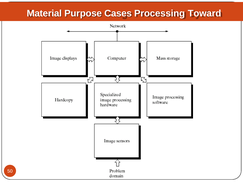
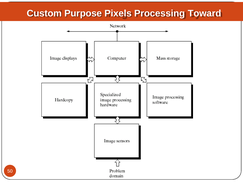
Material: Material -> Custom (44, 13)
Cases: Cases -> Pixels (118, 13)
